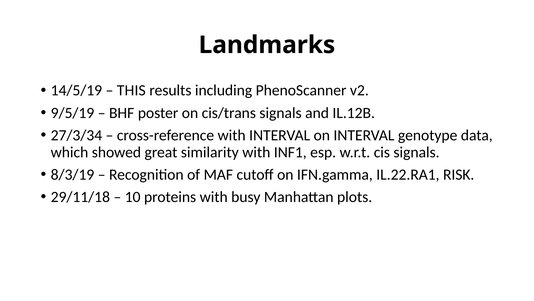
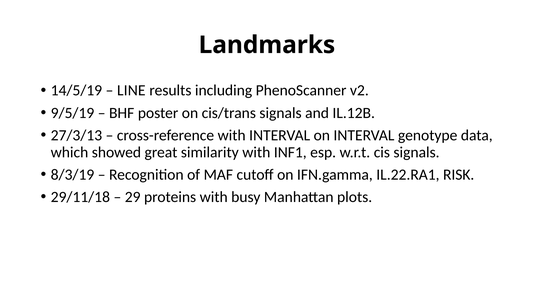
THIS: THIS -> LINE (131, 90)
27/3/34: 27/3/34 -> 27/3/13 (76, 135)
10: 10 -> 29 (133, 197)
